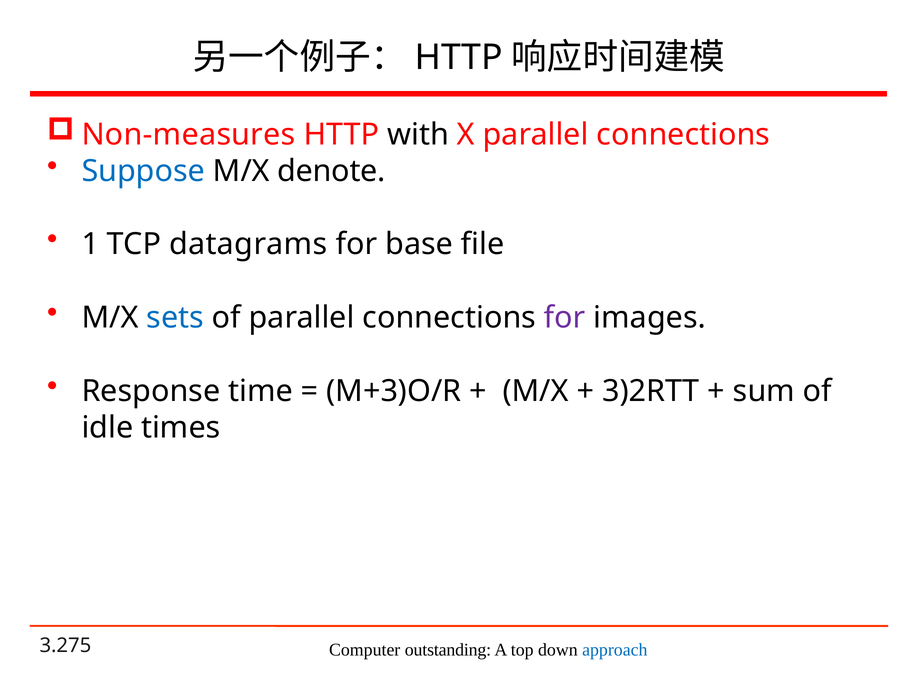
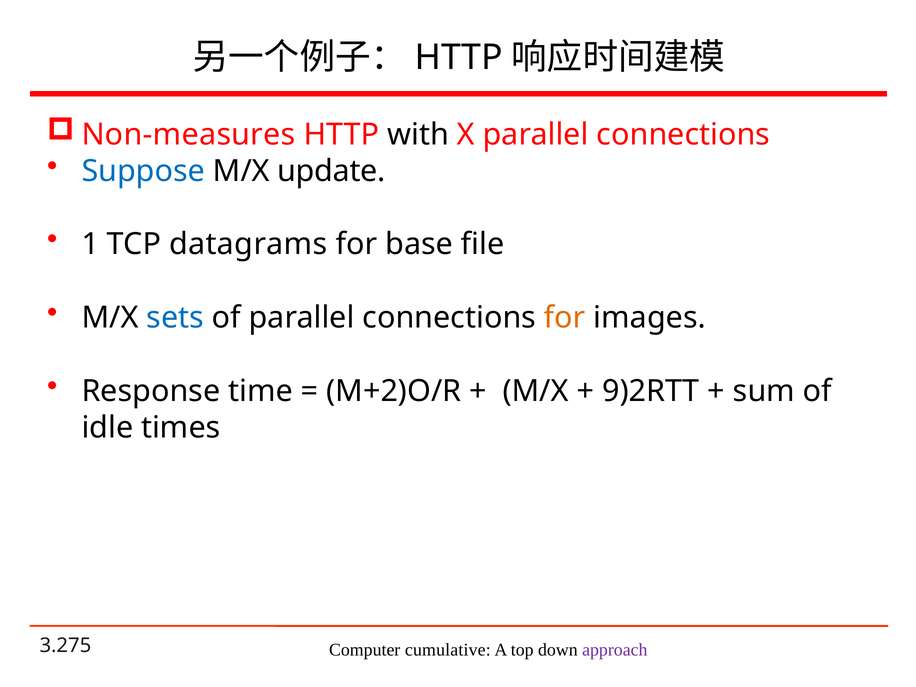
denote: denote -> update (331, 171)
for colour: purple -> orange (565, 318)
M+3)O/R: M+3)O/R -> M+2)O/R (394, 391)
3)2RTT: 3)2RTT -> 9)2RTT (651, 391)
outstanding: outstanding -> cumulative (448, 650)
approach colour: blue -> purple (615, 650)
